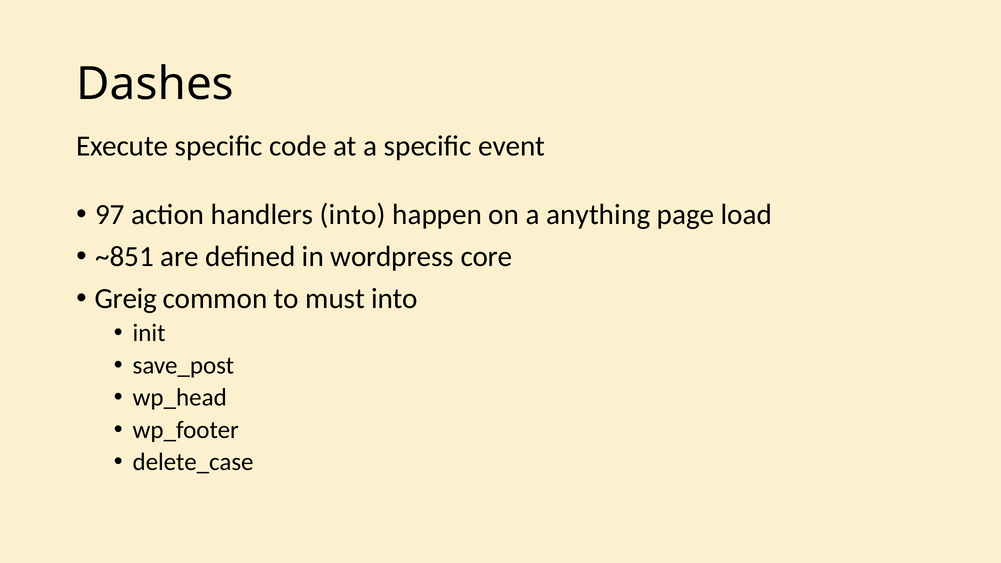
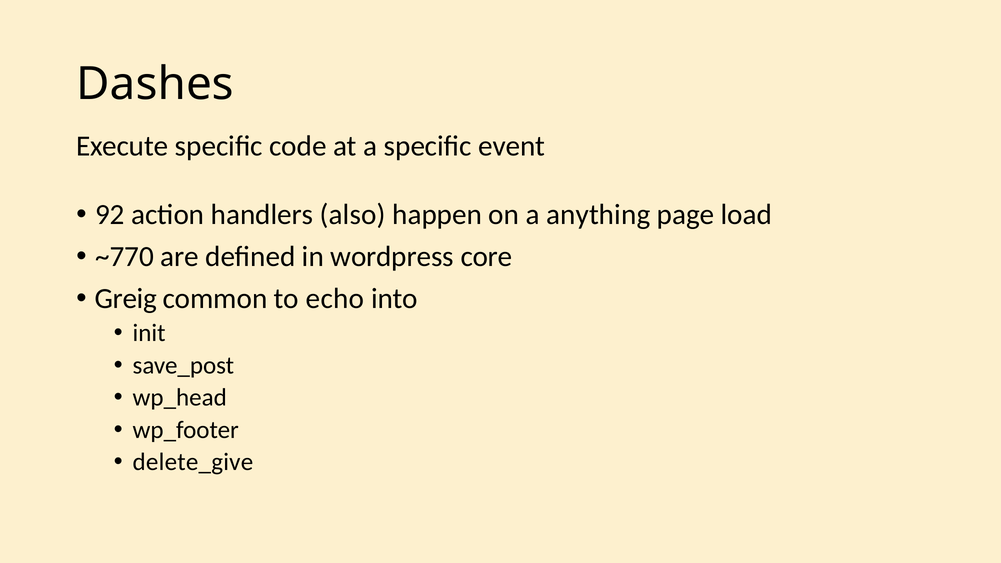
97: 97 -> 92 (110, 215)
handlers into: into -> also (353, 215)
~851: ~851 -> ~770 (124, 257)
must: must -> echo (335, 299)
delete_case: delete_case -> delete_give (193, 462)
